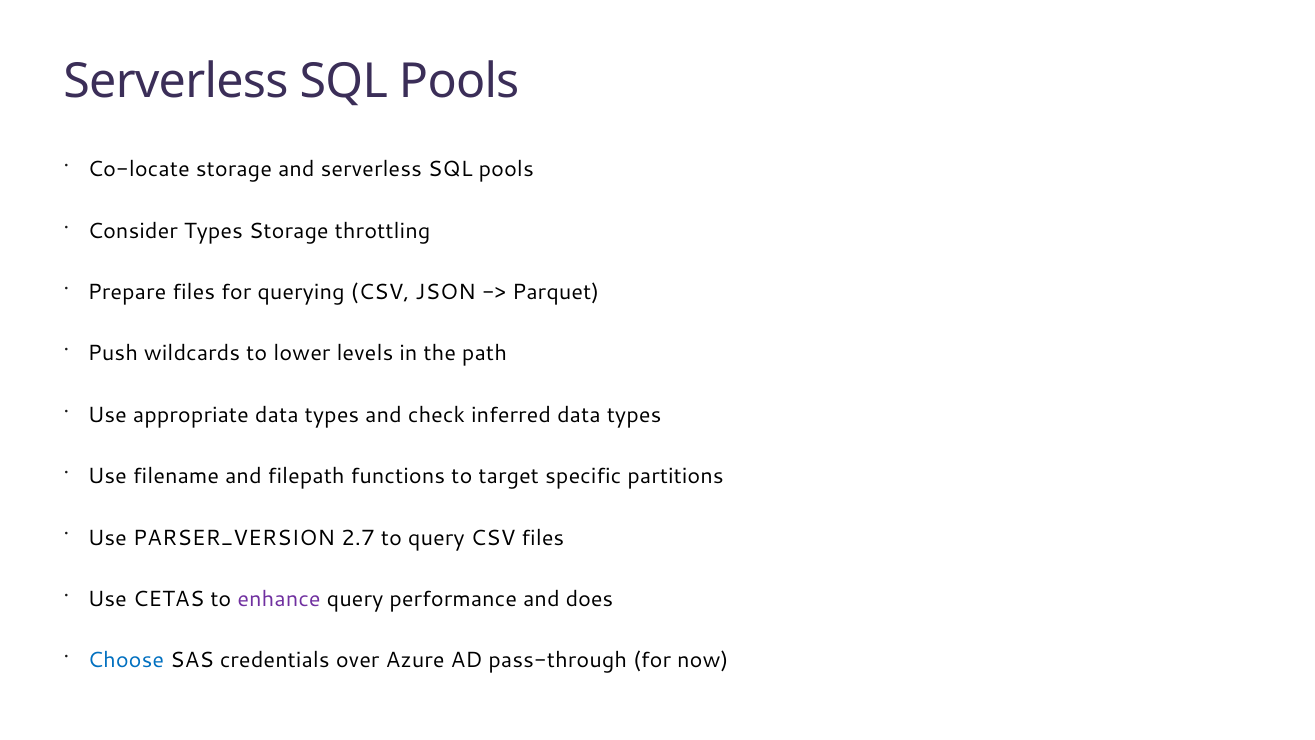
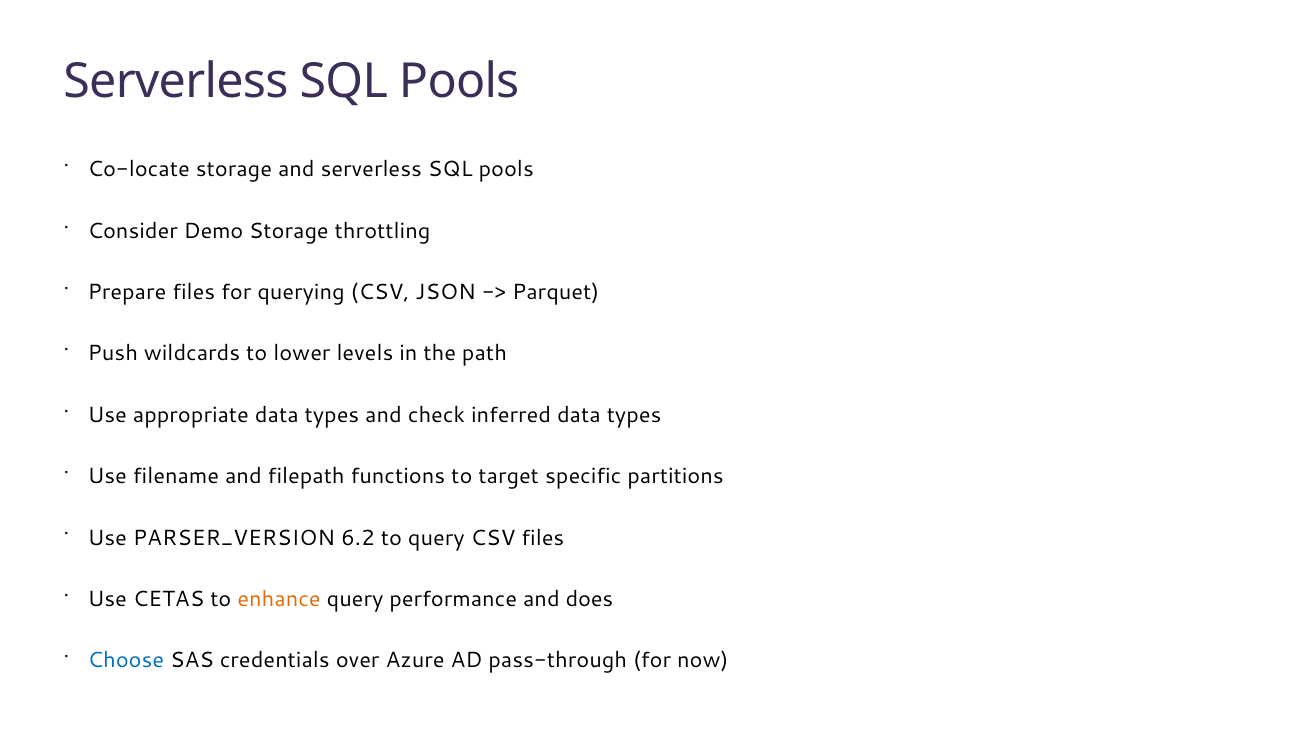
Consider Types: Types -> Demo (214, 231)
2.7: 2.7 -> 6.2 (358, 538)
enhance colour: purple -> orange (279, 599)
